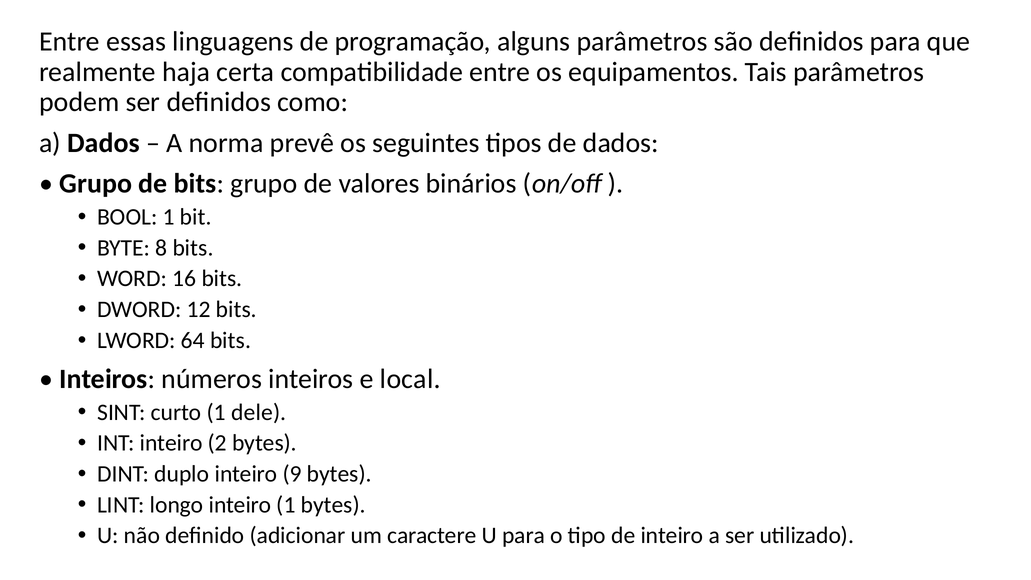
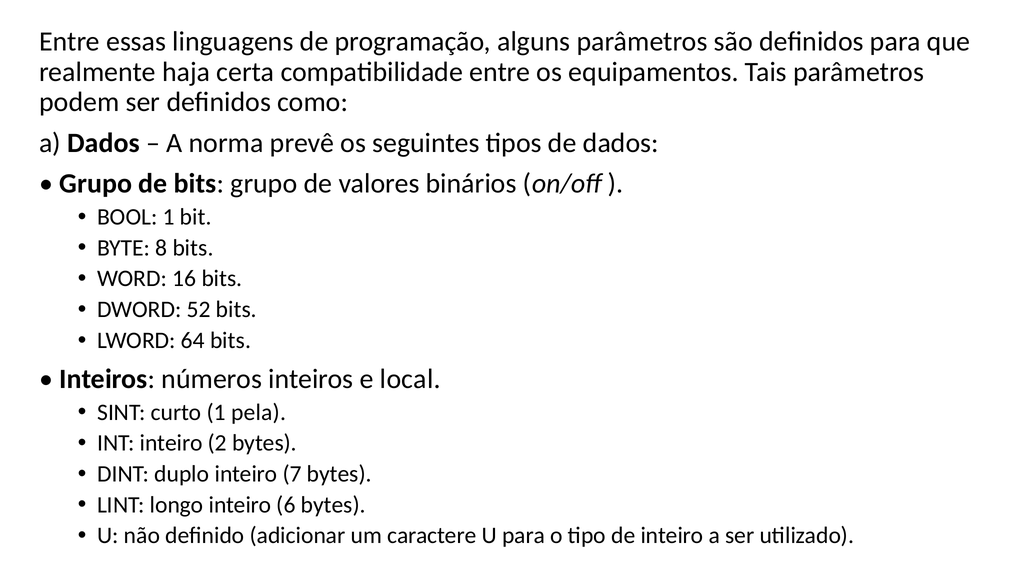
12: 12 -> 52 (199, 310)
dele: dele -> pela (259, 412)
9: 9 -> 7 (292, 474)
inteiro 1: 1 -> 6 (286, 505)
